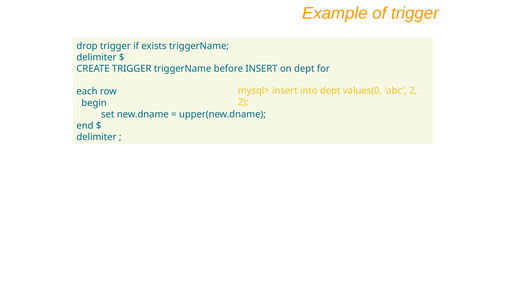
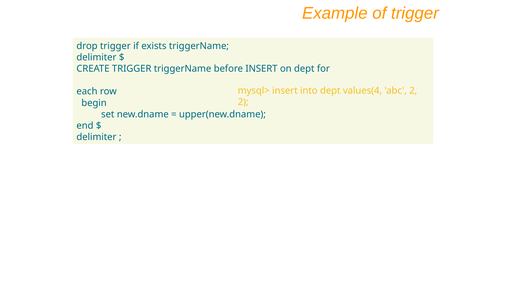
values(0: values(0 -> values(4 (362, 90)
